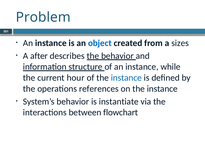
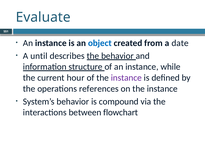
Problem: Problem -> Evaluate (43, 17)
sizes: sizes -> date (180, 43)
after: after -> until (39, 56)
instance colour: blue -> purple (126, 78)
instantiate: instantiate -> compound (119, 101)
